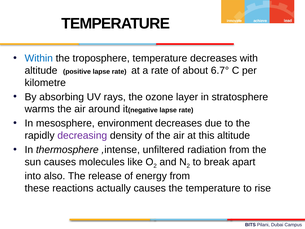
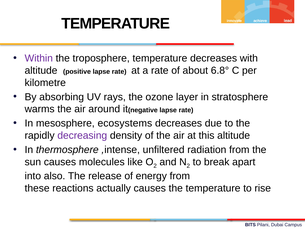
Within colour: blue -> purple (39, 58)
6.7°: 6.7° -> 6.8° (220, 70)
environment: environment -> ecosystems (125, 123)
